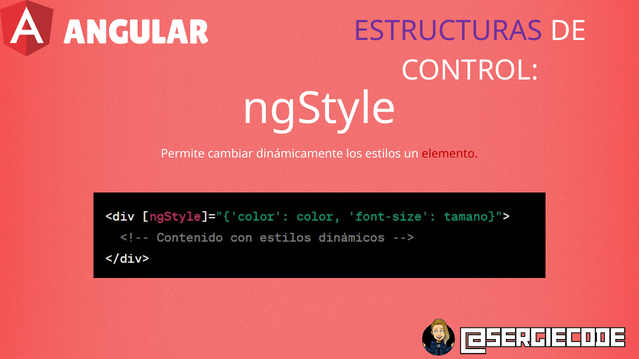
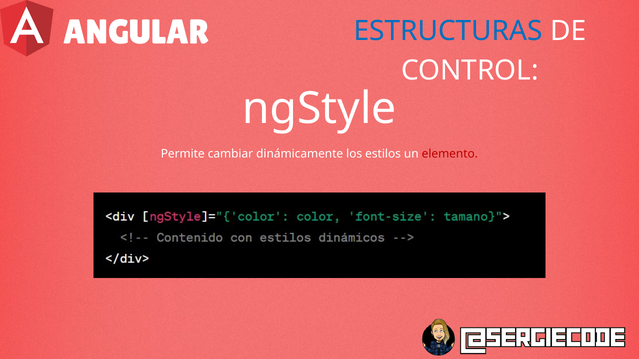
ESTRUCTURAS colour: purple -> blue (448, 31)
